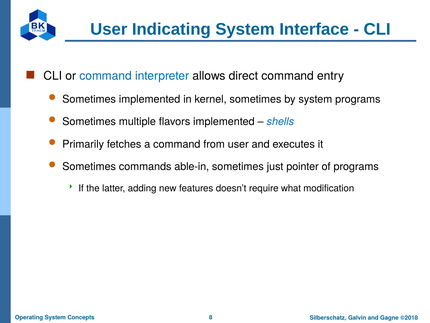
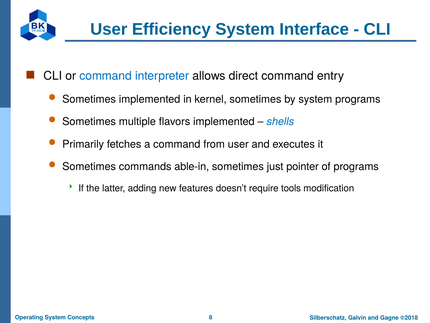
Indicating: Indicating -> Efficiency (171, 29)
what: what -> tools (291, 188)
